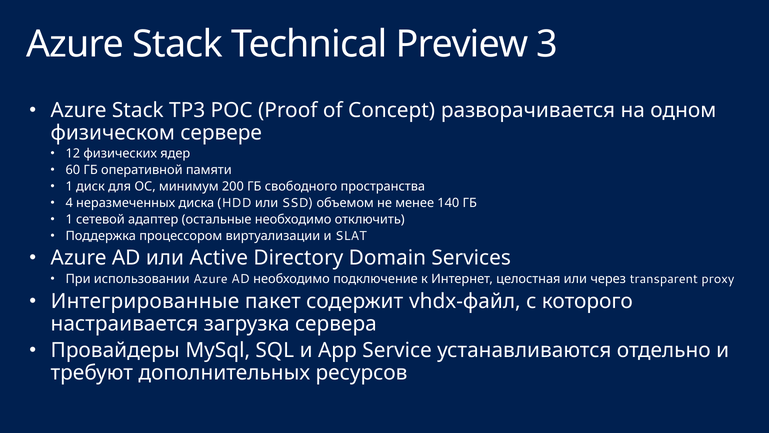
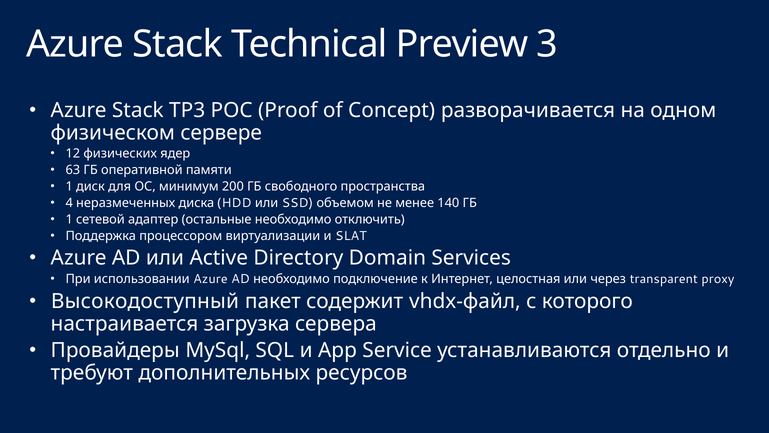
60: 60 -> 63 (73, 170)
Интегрированные: Интегрированные -> Высокодоступный (145, 301)
